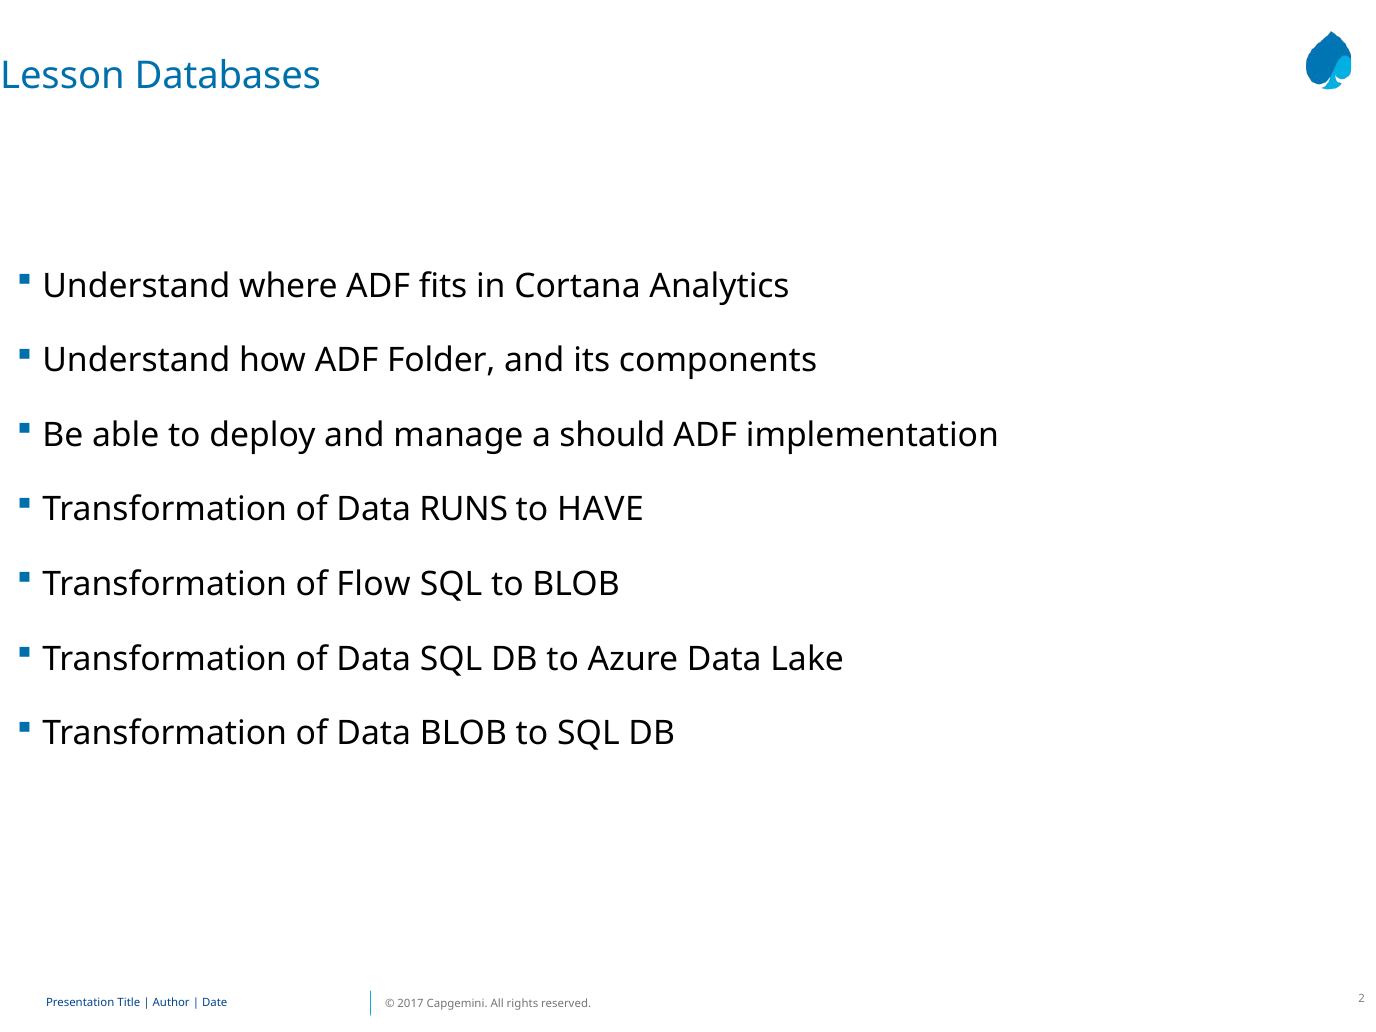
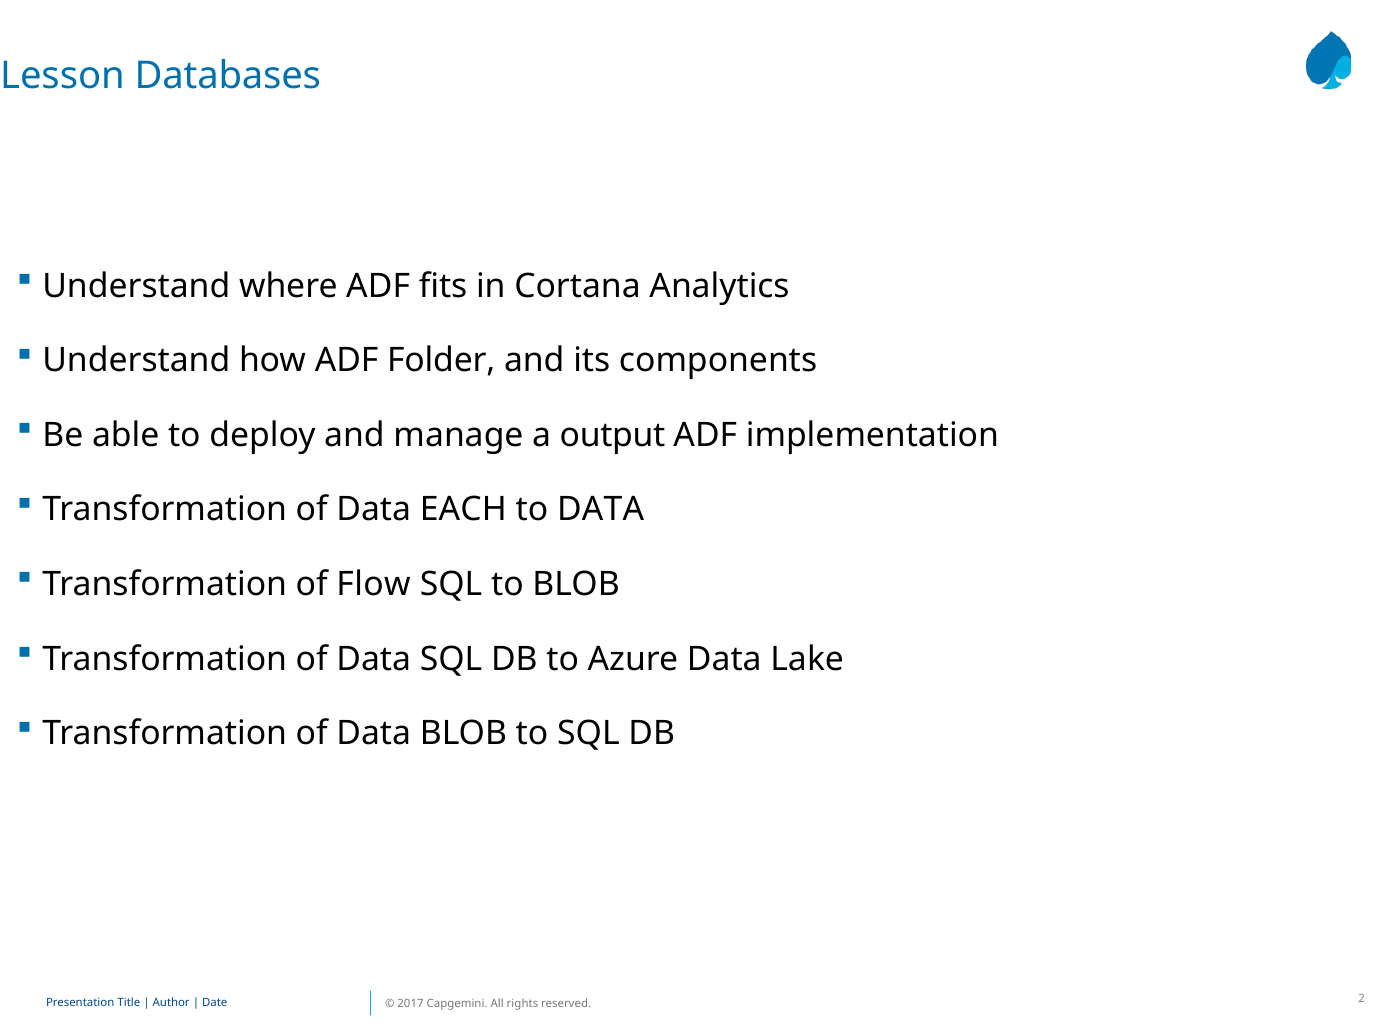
should: should -> output (612, 435)
RUNS: RUNS -> EACH (463, 510)
to HAVE: HAVE -> DATA (601, 510)
